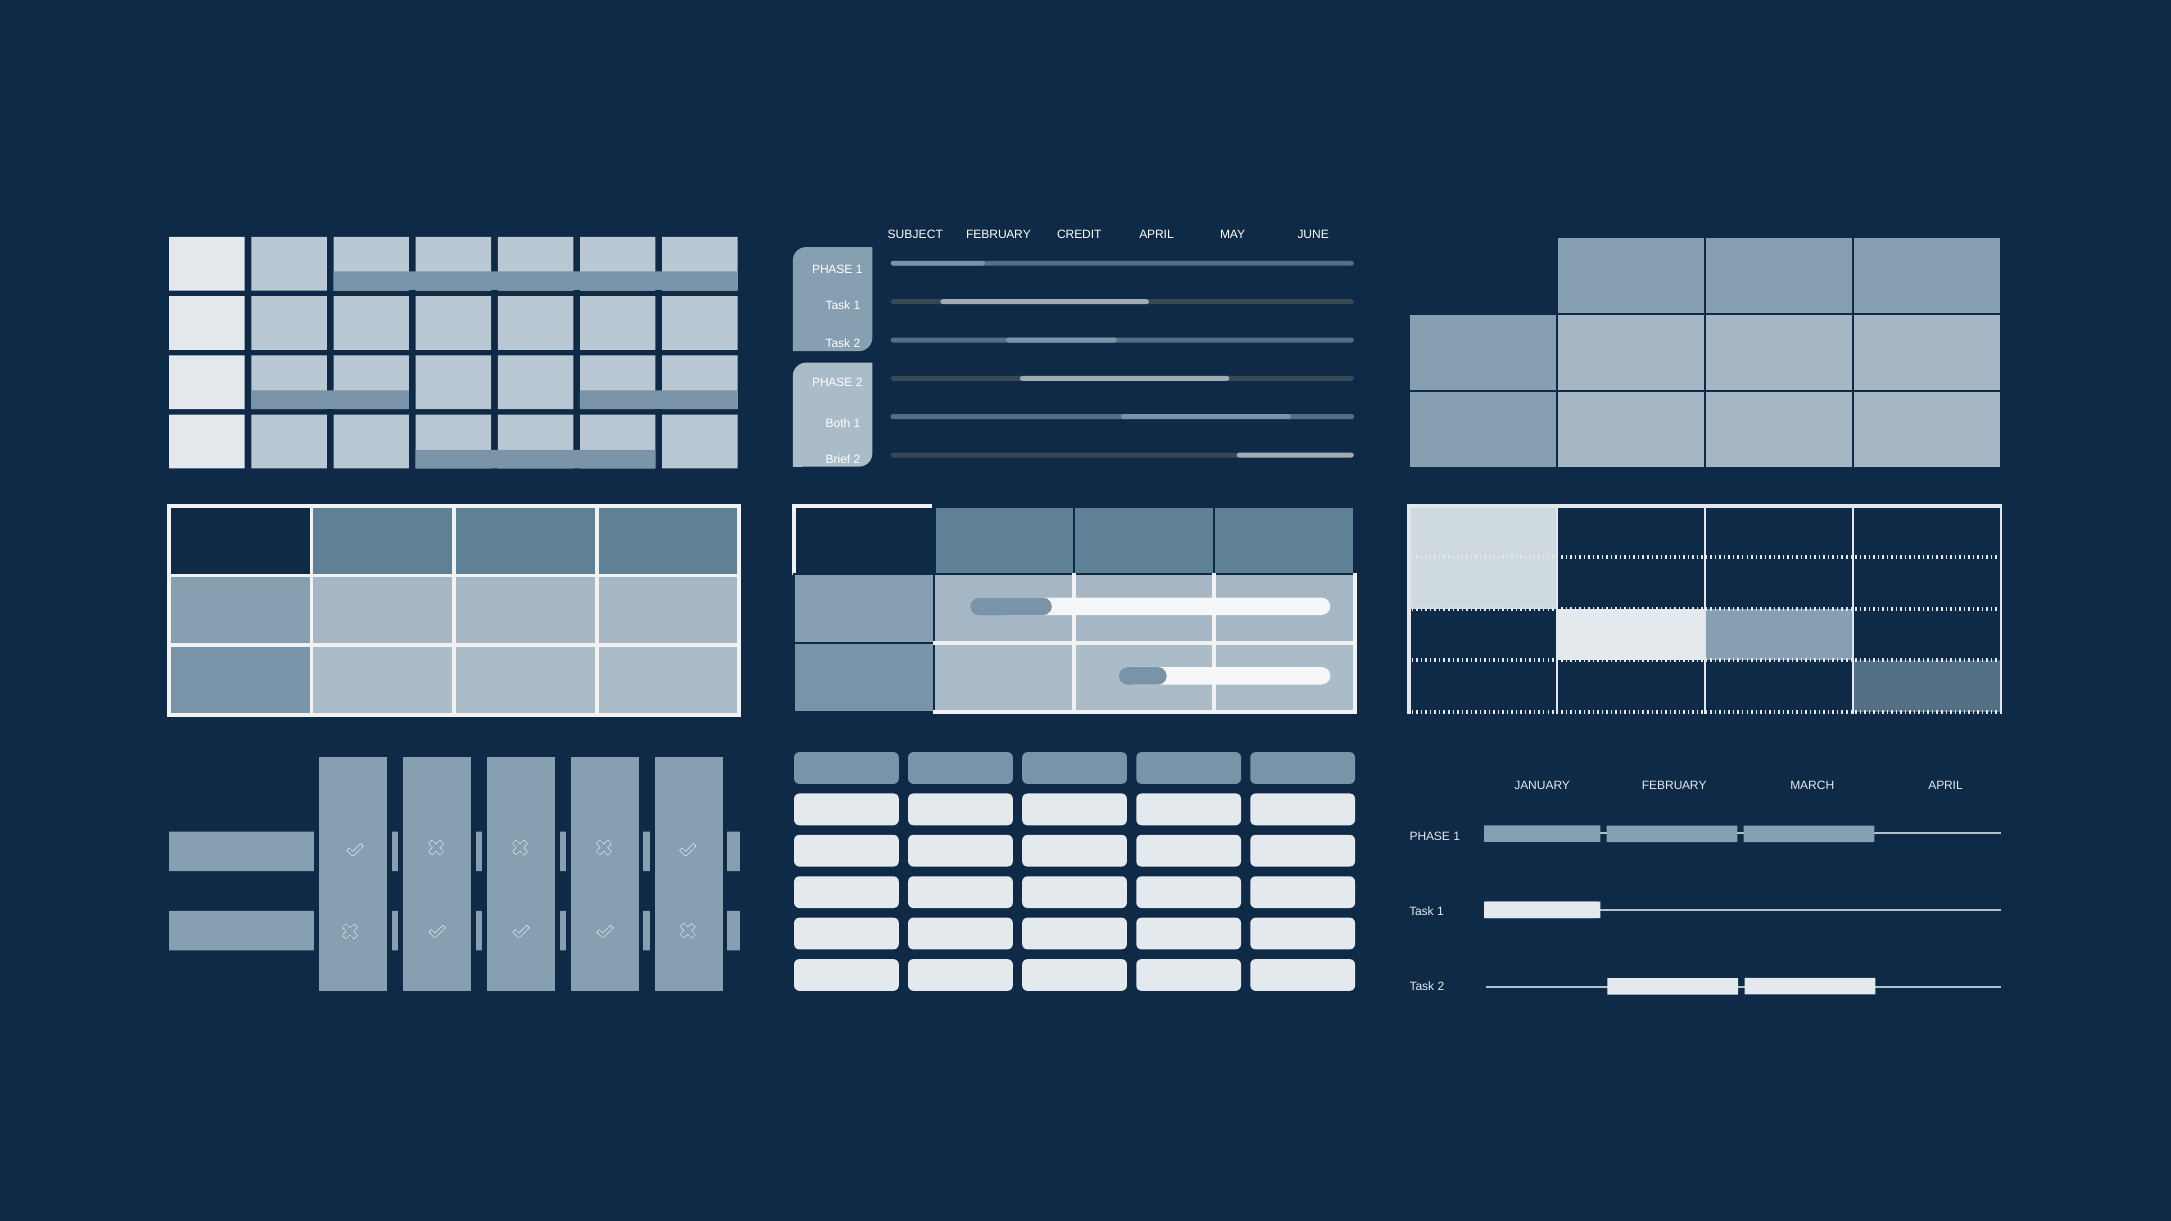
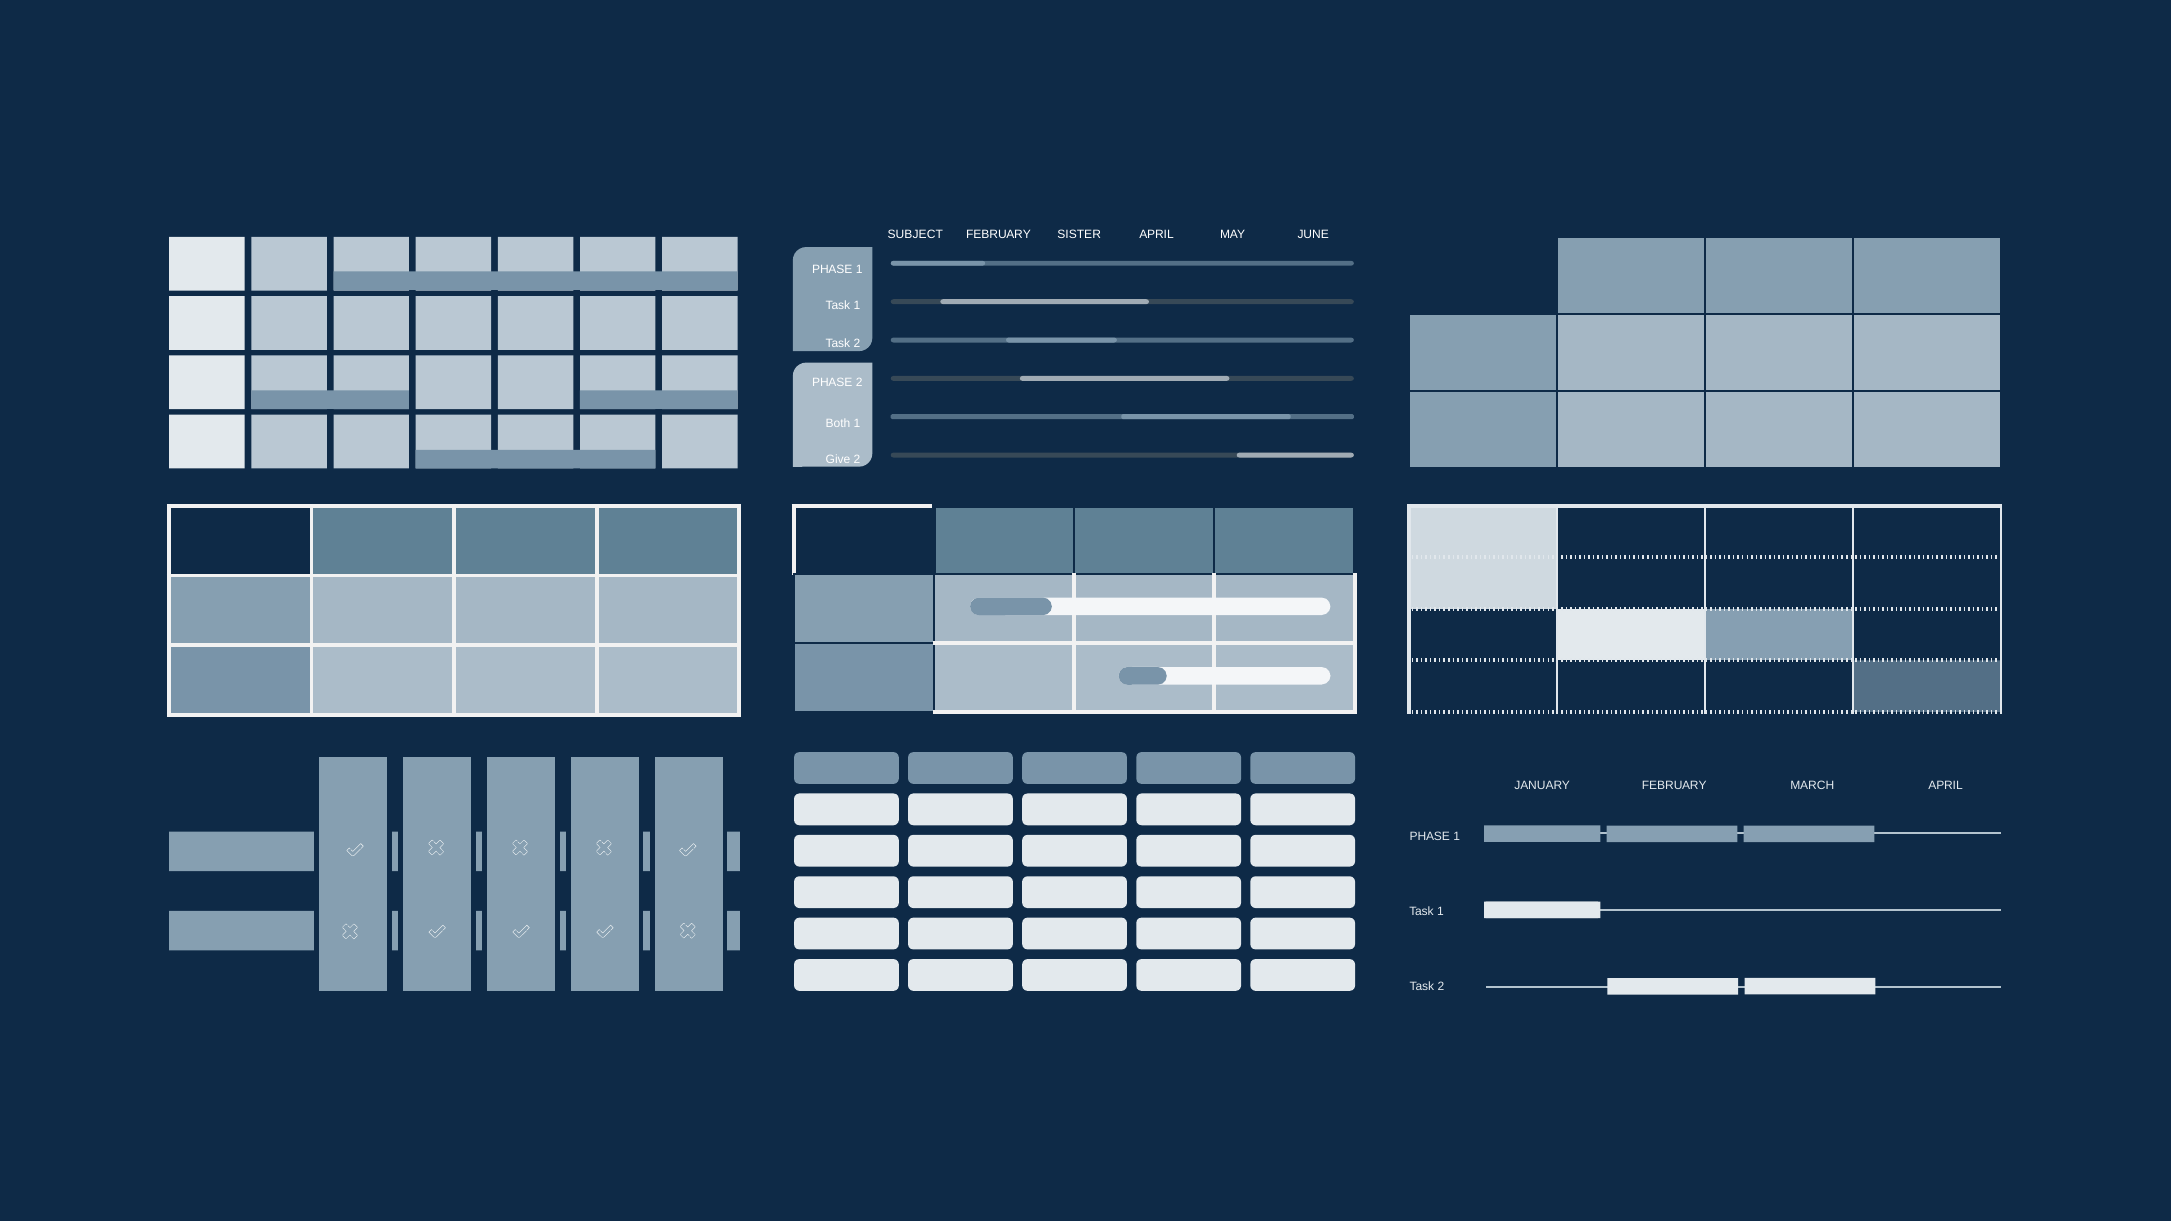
CREDIT: CREDIT -> SISTER (1079, 234)
Brief: Brief -> Give (838, 460)
